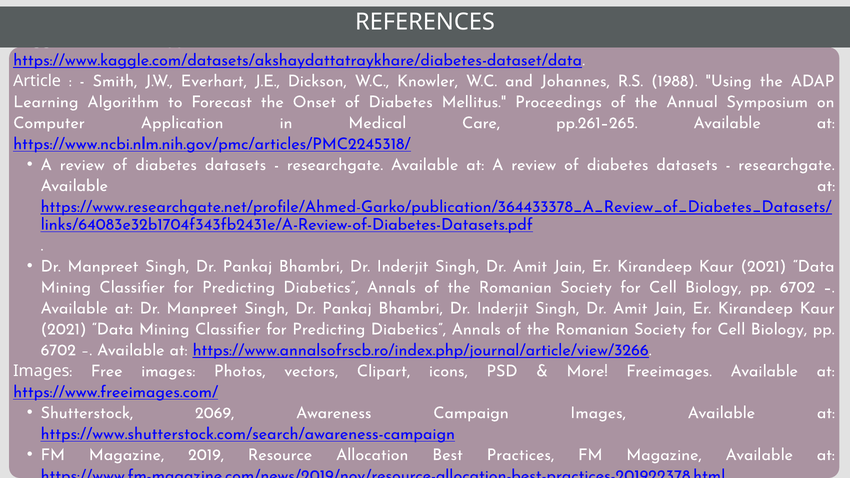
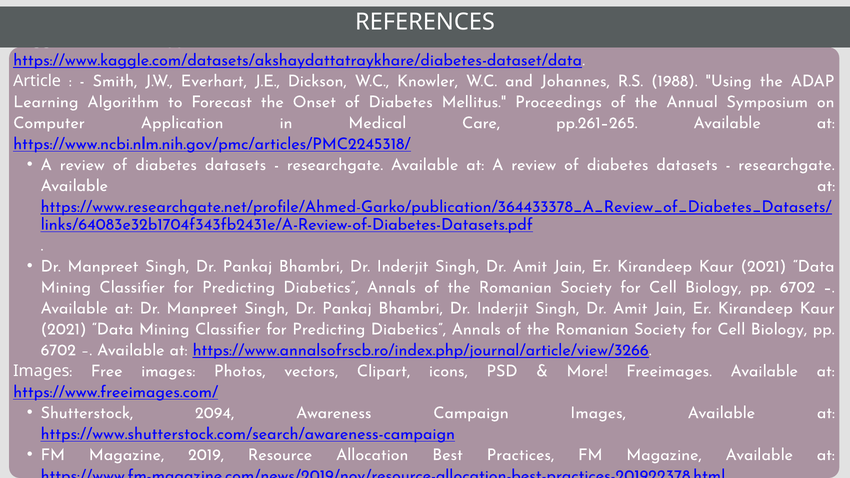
2069: 2069 -> 2094 (215, 413)
